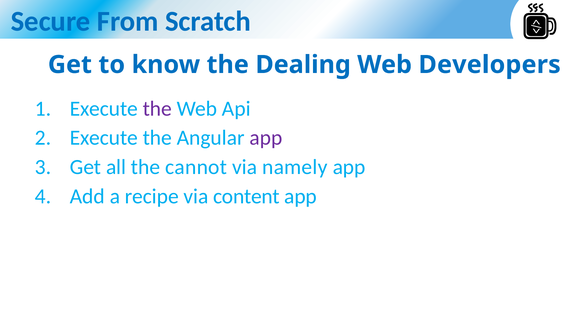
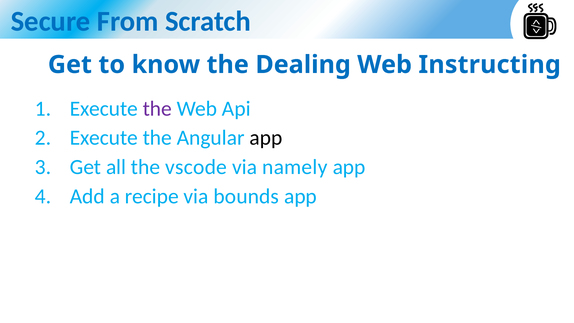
Developers: Developers -> Instructing (490, 65)
app colour: purple -> black (266, 138)
cannot: cannot -> vscode (196, 167)
content: content -> bounds (246, 196)
